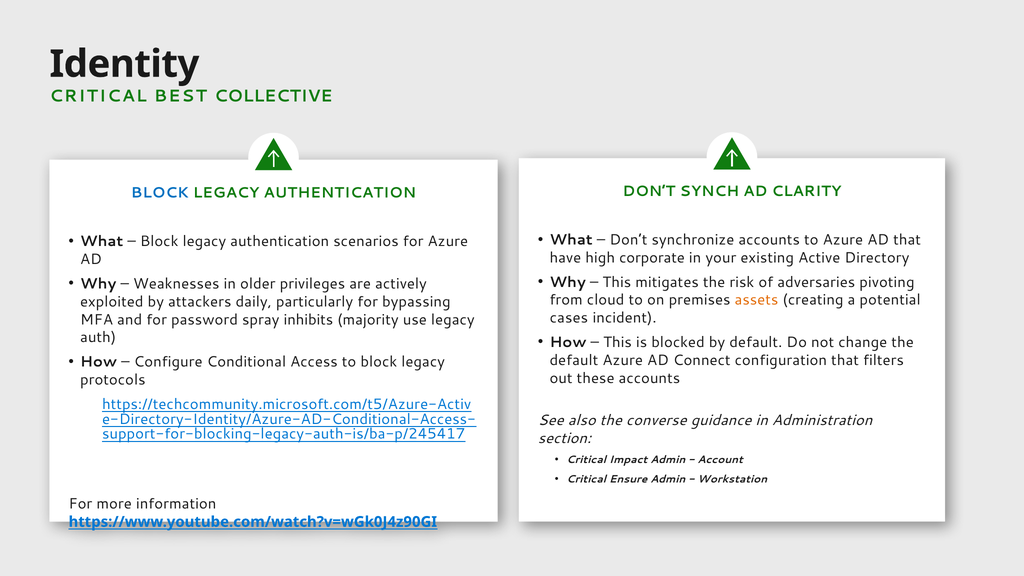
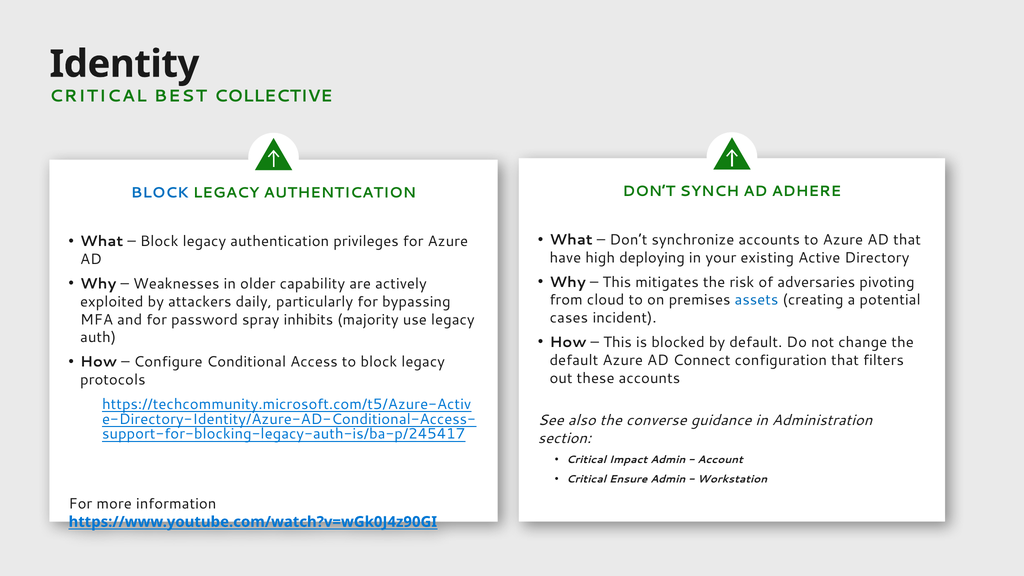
CLARITY: CLARITY -> ADHERE (806, 191)
scenarios: scenarios -> privileges (366, 241)
corporate: corporate -> deploying (652, 258)
privileges: privileges -> capability (312, 284)
assets colour: orange -> blue (756, 300)
